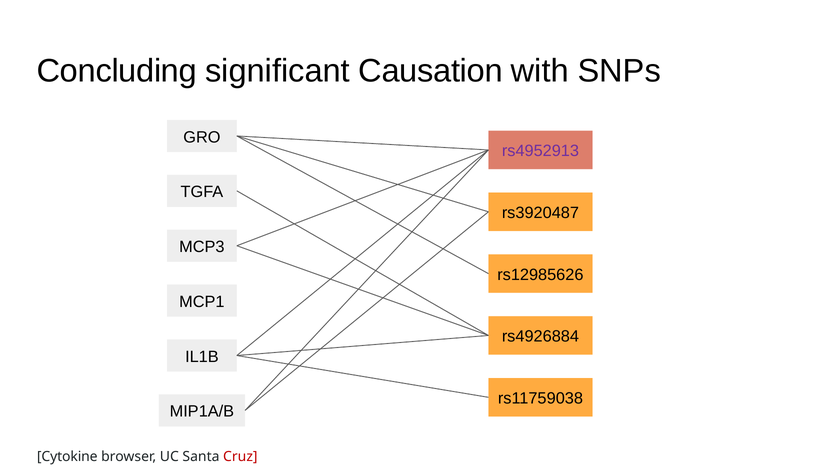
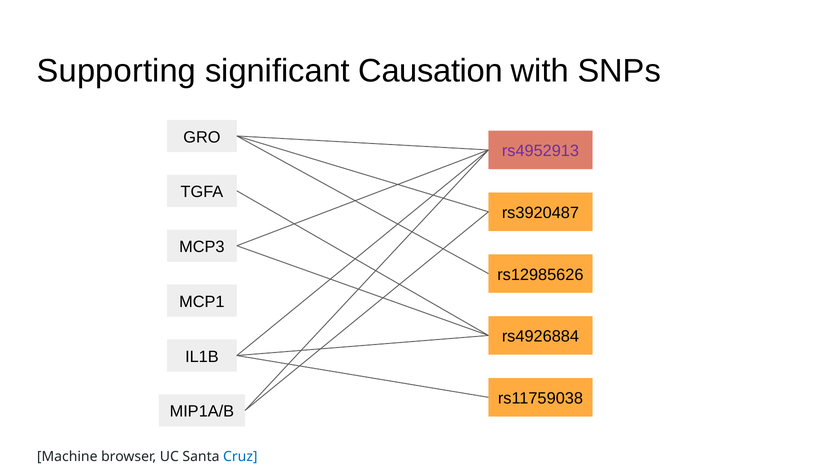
Concluding: Concluding -> Supporting (117, 71)
Cytokine: Cytokine -> Machine (67, 457)
Cruz colour: red -> blue (240, 457)
